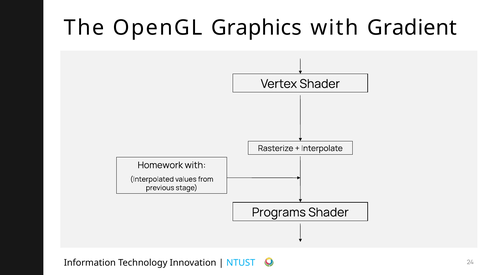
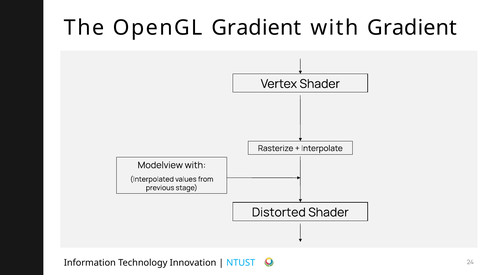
OpenGL Graphics: Graphics -> Gradient (256, 28)
Homework: Homework -> Modelview (160, 166)
Programs: Programs -> Distorted (279, 213)
